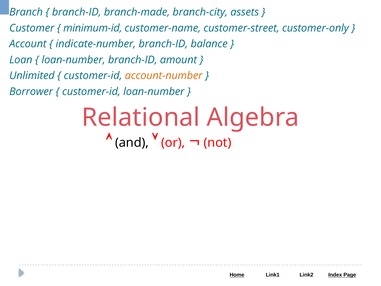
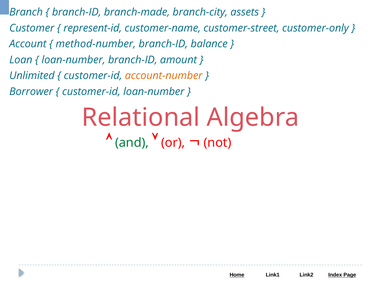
minimum-id: minimum-id -> represent-id (93, 28)
indicate-number: indicate-number -> method-number (96, 44)
and colour: black -> green (132, 143)
